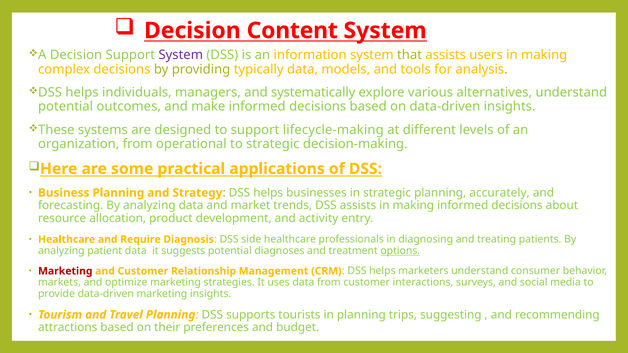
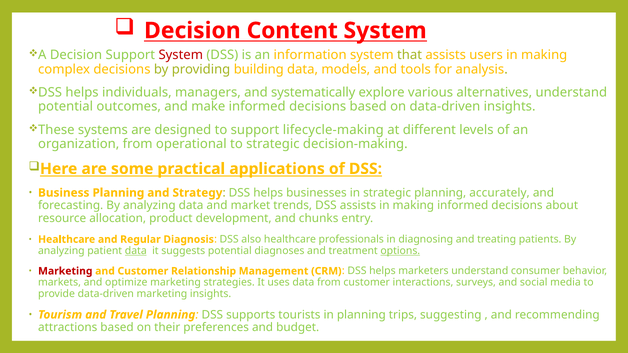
System colour: purple -> red (181, 55)
typically: typically -> building (259, 69)
activity: activity -> chunks (319, 218)
Require: Require -> Regular (140, 240)
side: side -> also (251, 240)
data underline: none -> present (136, 251)
